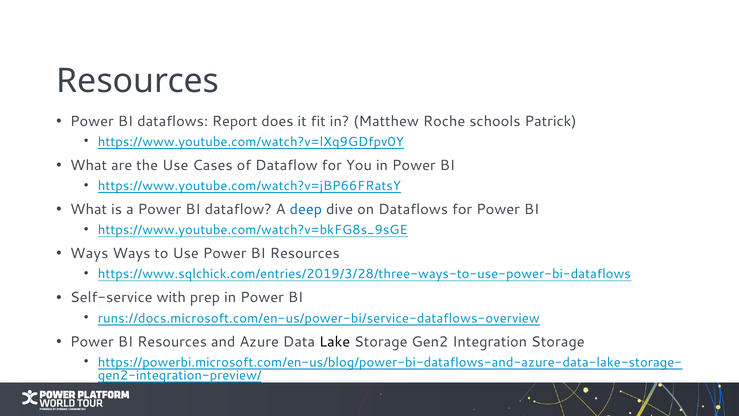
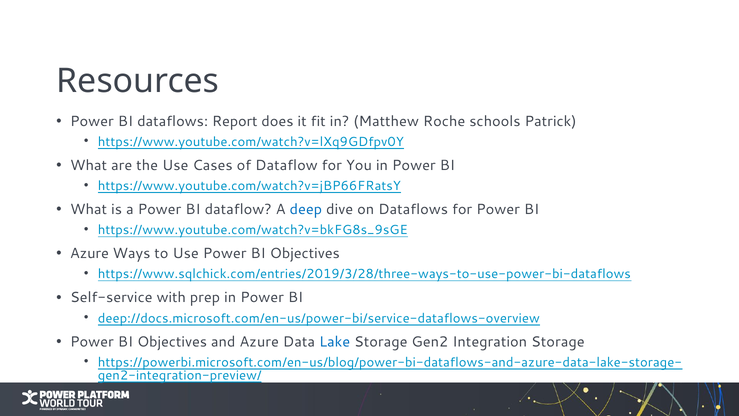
Ways: Ways -> Azure (89, 253)
Use Power BI Resources: Resources -> Objectives (305, 253)
runs://docs.microsoft.com/en-us/power-bi/service-dataflows-overview: runs://docs.microsoft.com/en-us/power-bi/service-dataflows-overview -> deep://docs.microsoft.com/en-us/power-bi/service-dataflows-overview (319, 318)
Resources: Resources -> Objectives (172, 341)
Lake colour: black -> blue (335, 341)
